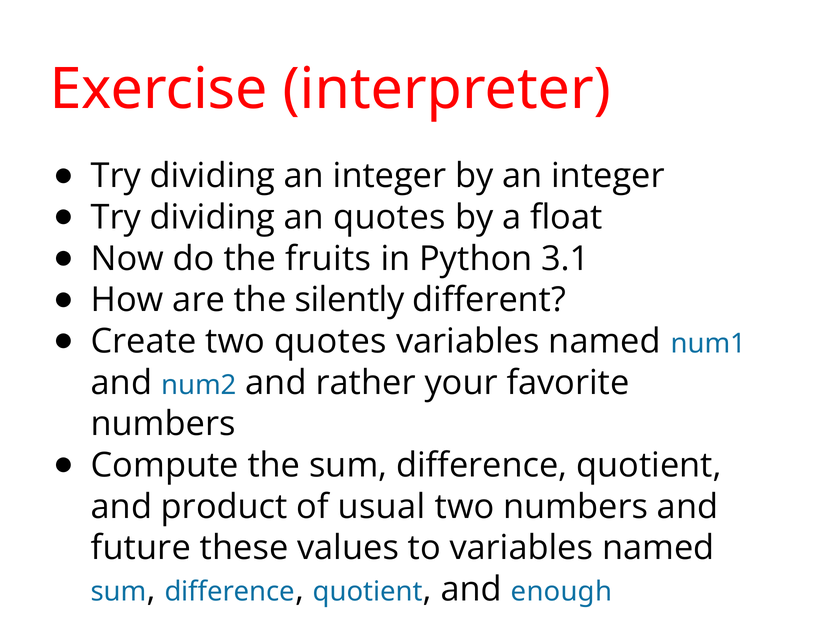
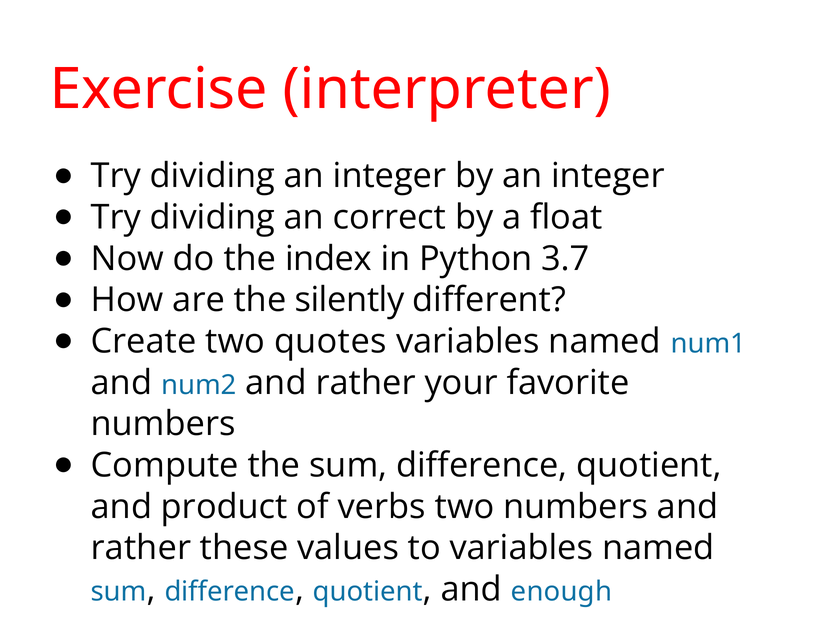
an quotes: quotes -> correct (390, 217)
fruits: fruits -> index (329, 258)
3.1: 3.1 -> 3.7 (565, 258)
usual: usual -> verbs (382, 506)
future: future -> rather (141, 548)
